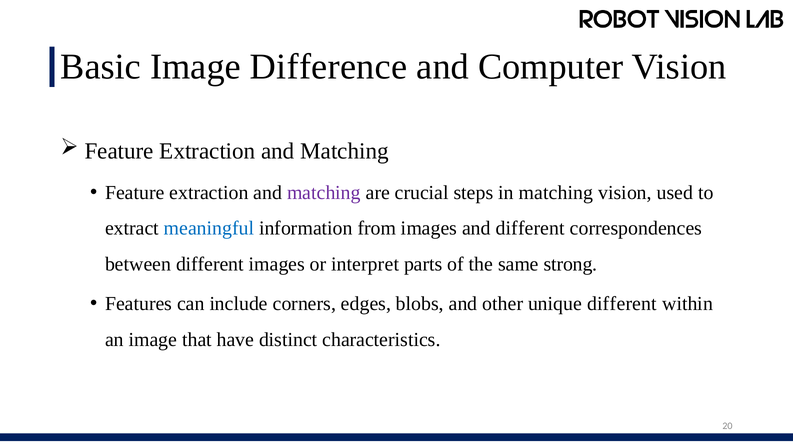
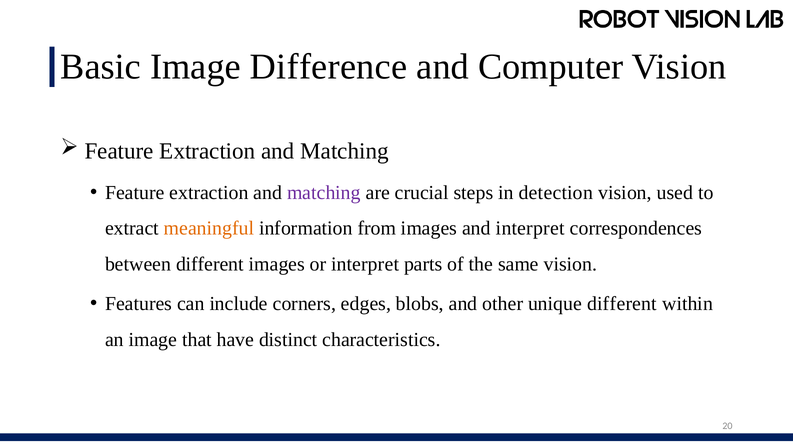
in matching: matching -> detection (556, 193)
meaningful colour: blue -> orange (209, 228)
and different: different -> interpret (530, 228)
same strong: strong -> vision (570, 264)
